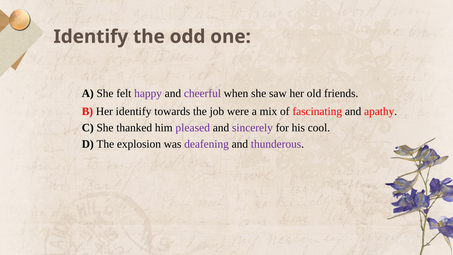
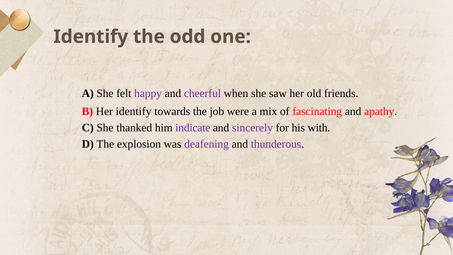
pleased: pleased -> indicate (193, 128)
cool: cool -> with (319, 128)
